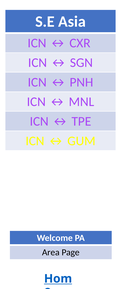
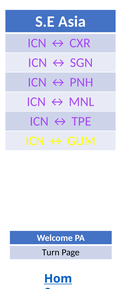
Area: Area -> Turn (51, 253)
